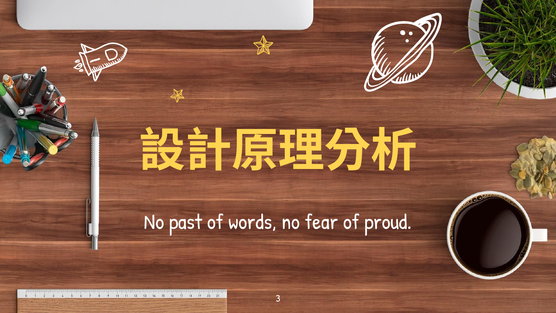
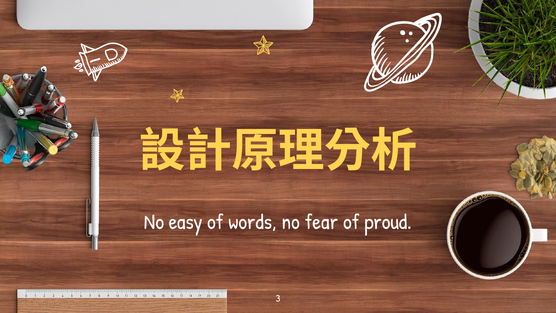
past: past -> easy (186, 222)
